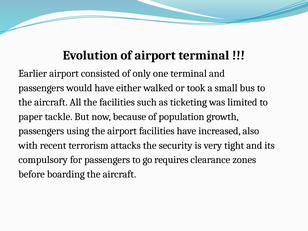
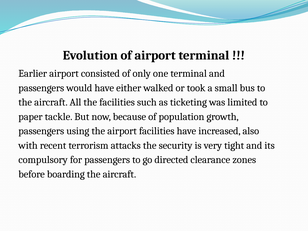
requires: requires -> directed (171, 160)
